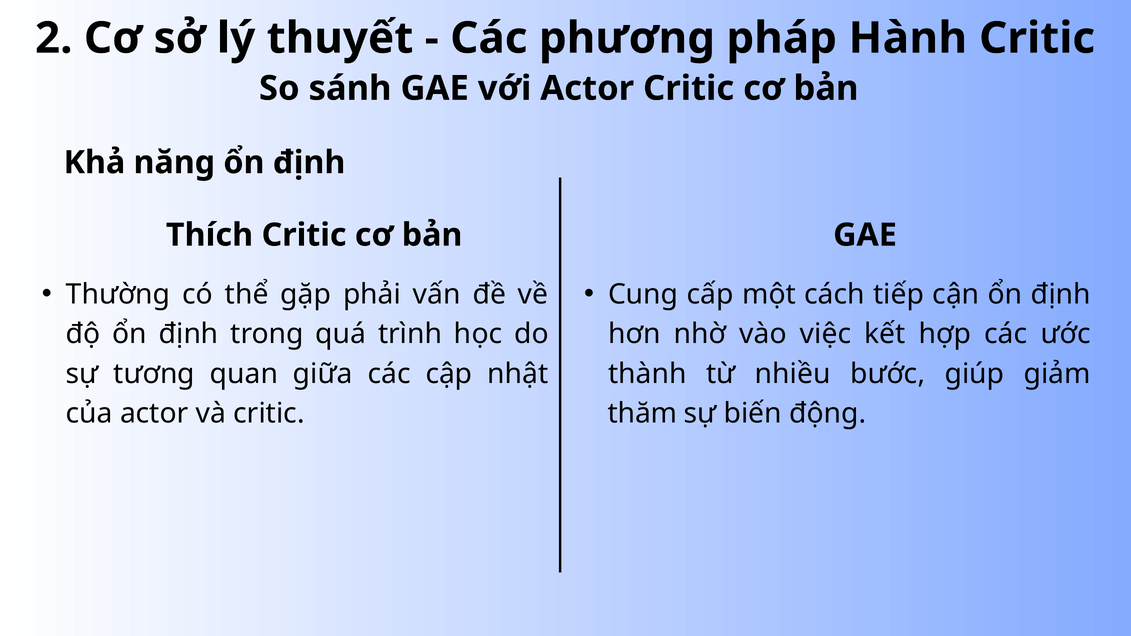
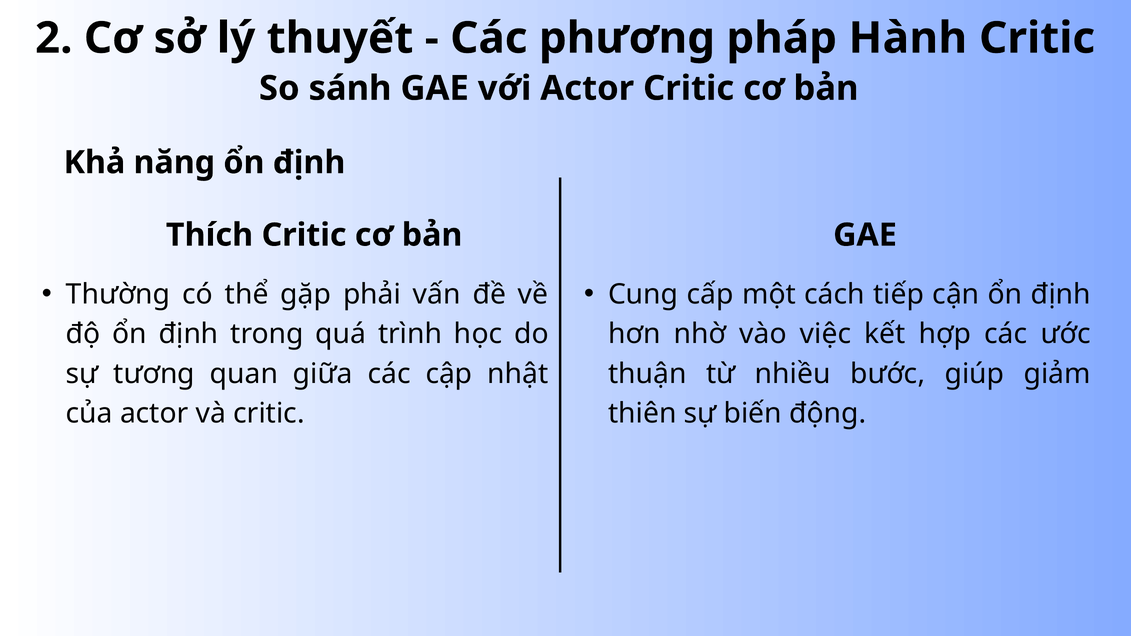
thành: thành -> thuận (647, 374)
thăm: thăm -> thiên (642, 413)
